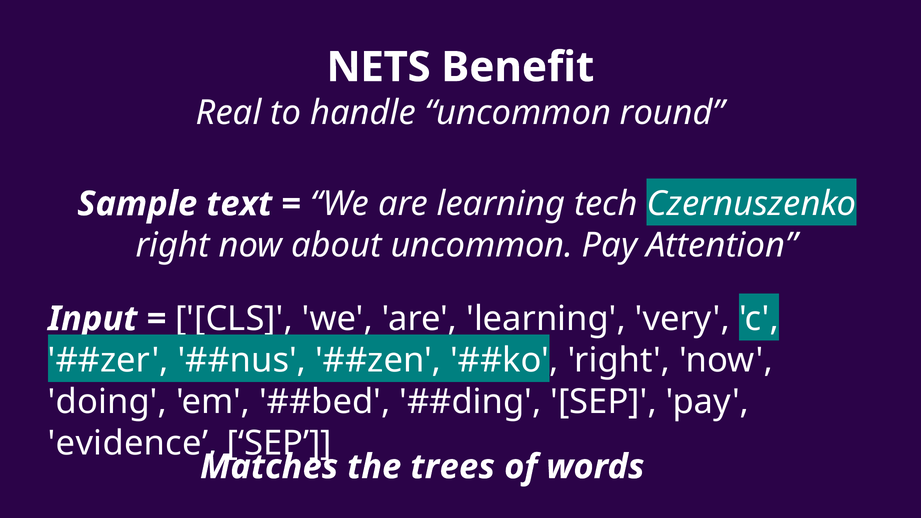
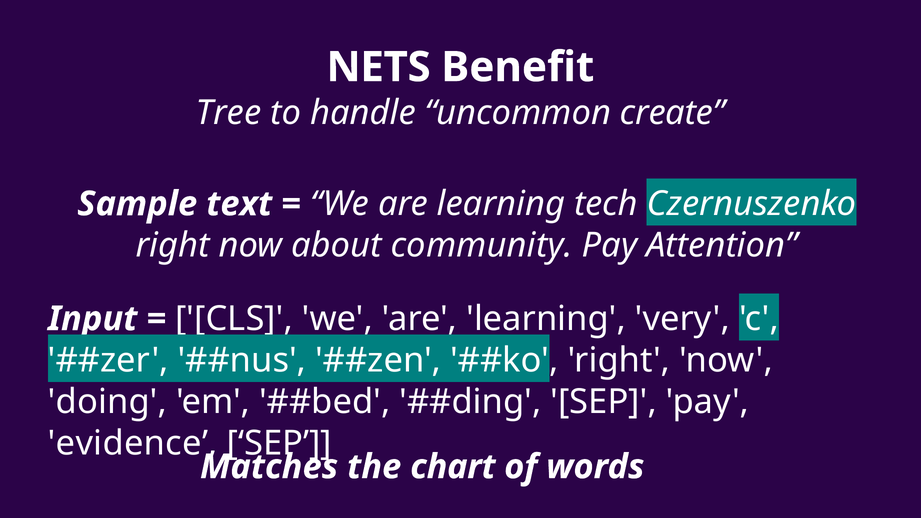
Real: Real -> Tree (229, 113)
round: round -> create (672, 113)
about uncommon: uncommon -> community (482, 245)
trees: trees -> chart (453, 467)
